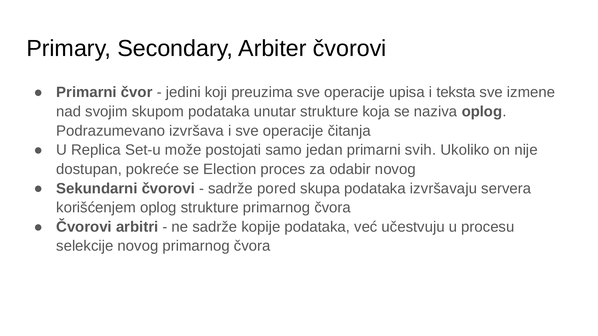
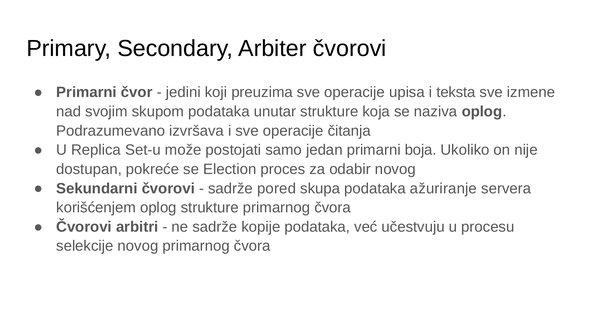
svih: svih -> boja (421, 150)
izvršavaju: izvršavaju -> ažuriranje (443, 189)
